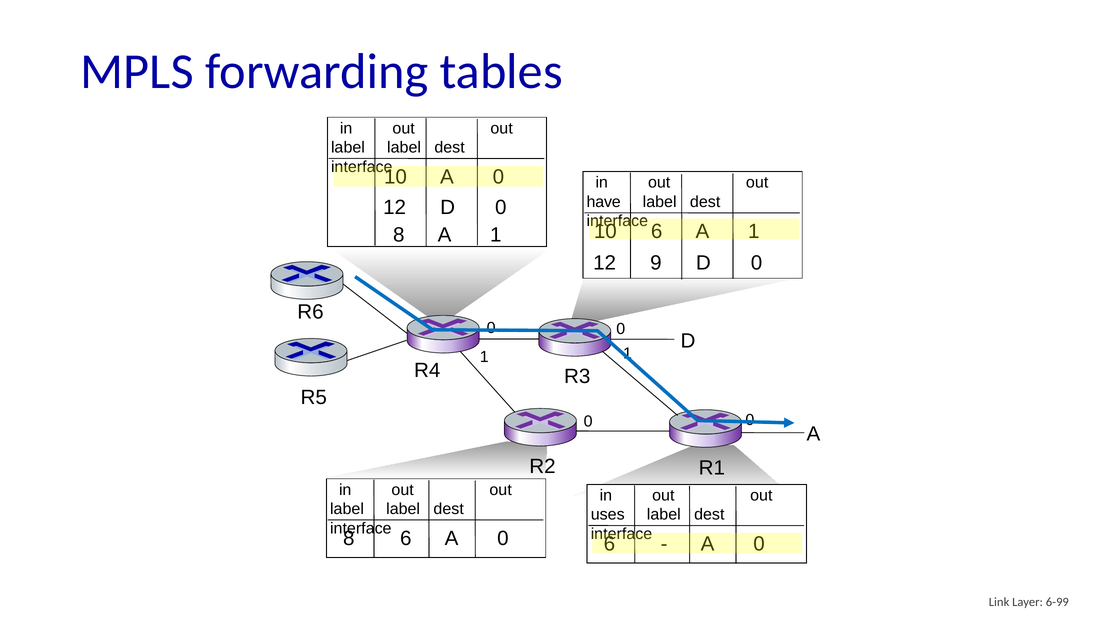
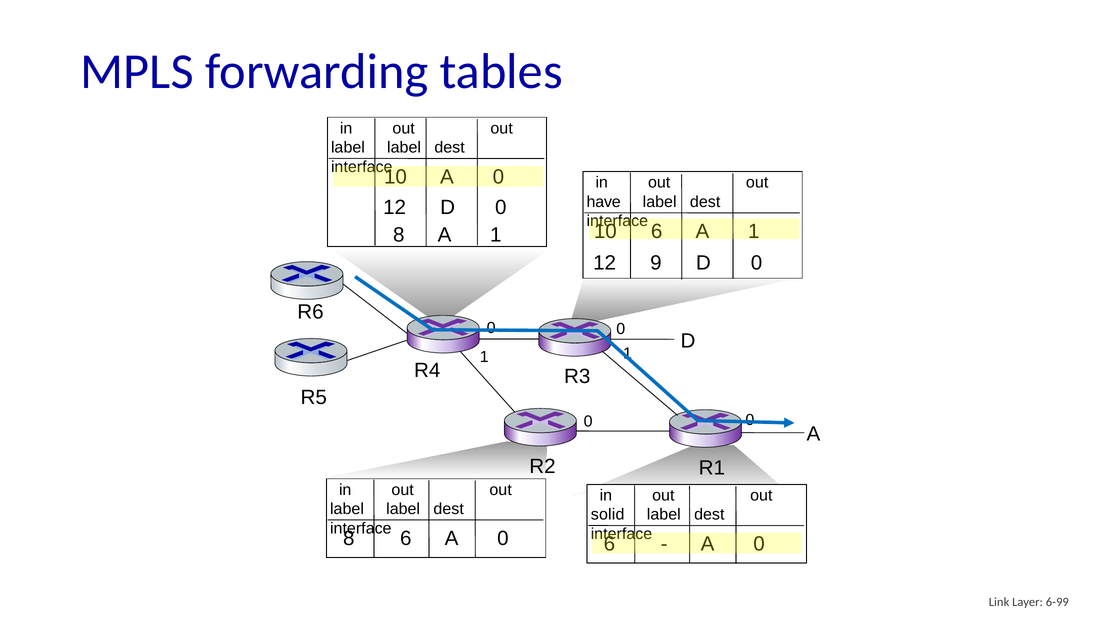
uses: uses -> solid (608, 515)
